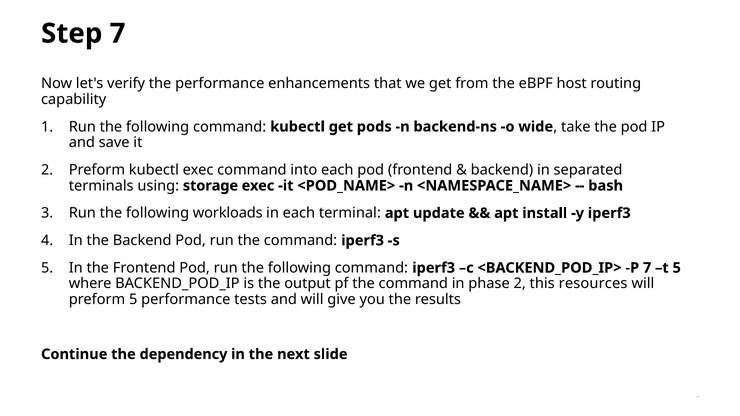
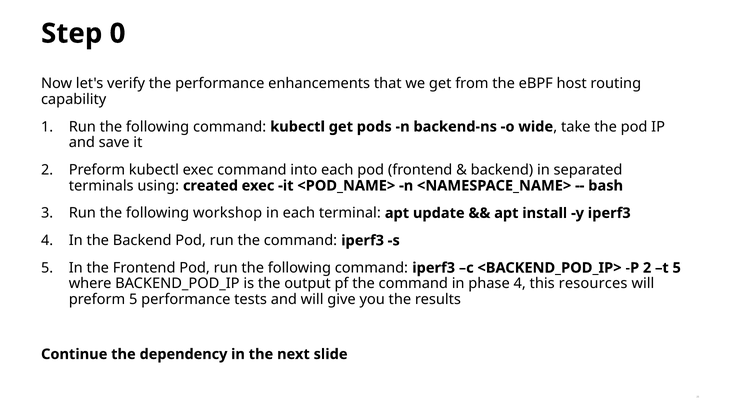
Step 7: 7 -> 0 (118, 34)
storage: storage -> created (210, 186)
workloads: workloads -> workshop (228, 213)
P 7: 7 -> 2 (647, 268)
phase 2: 2 -> 4 (520, 284)
